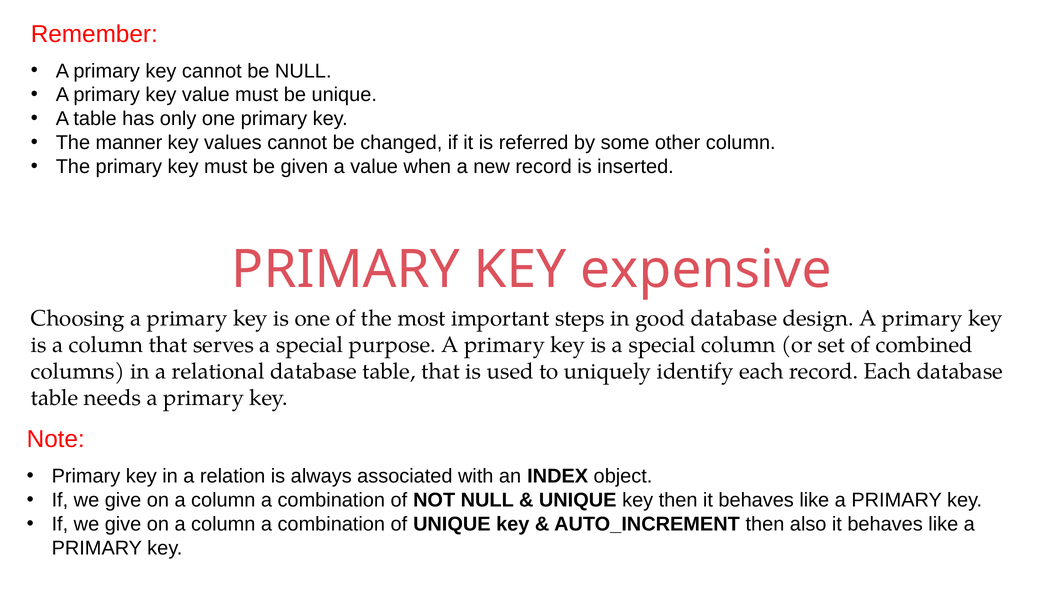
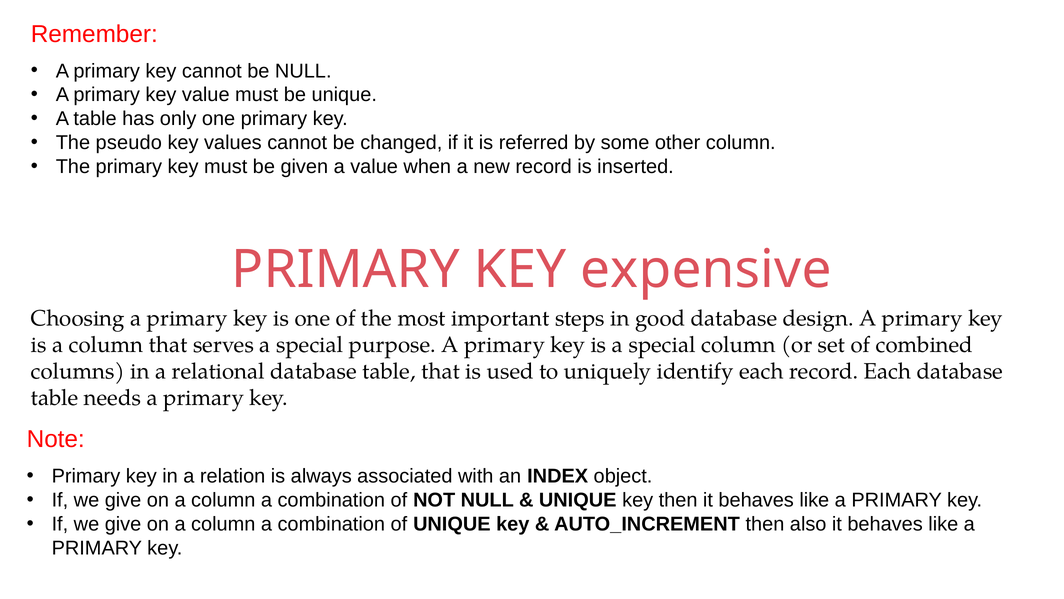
manner: manner -> pseudo (129, 143)
